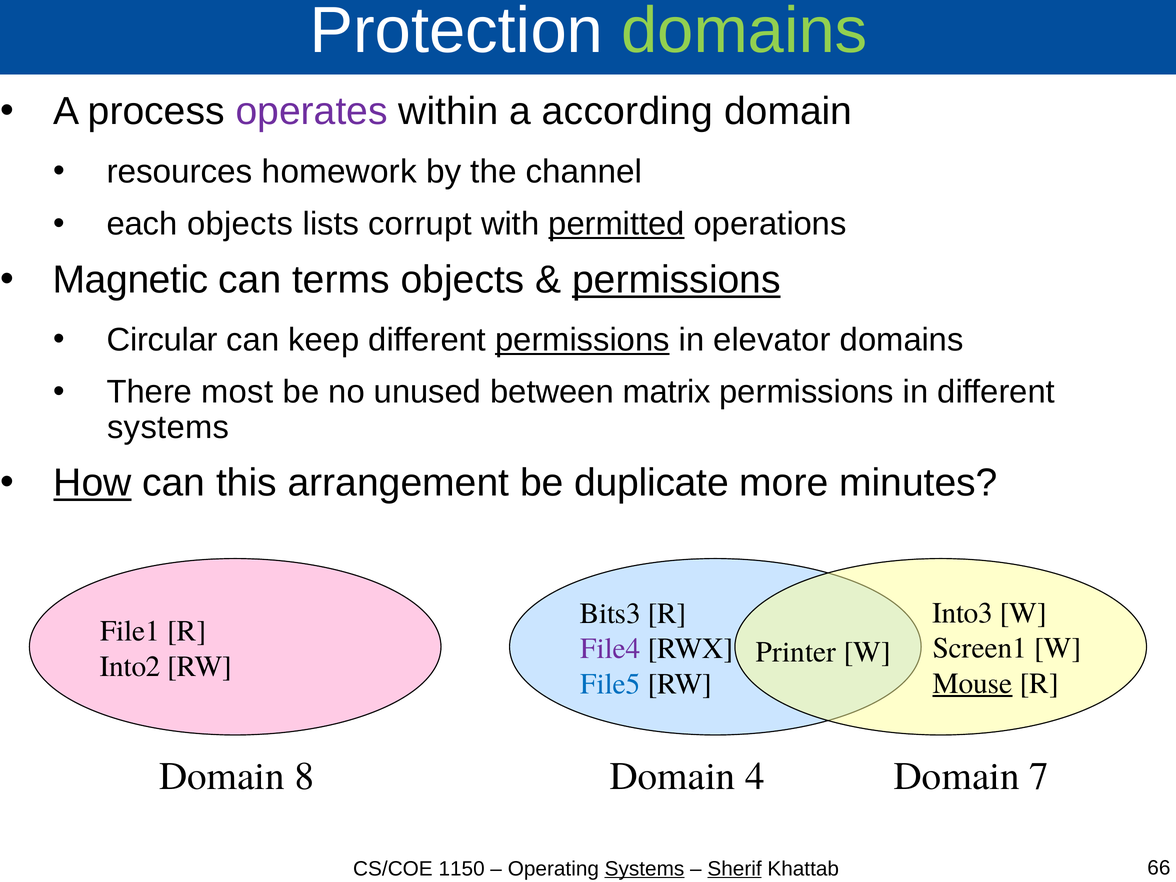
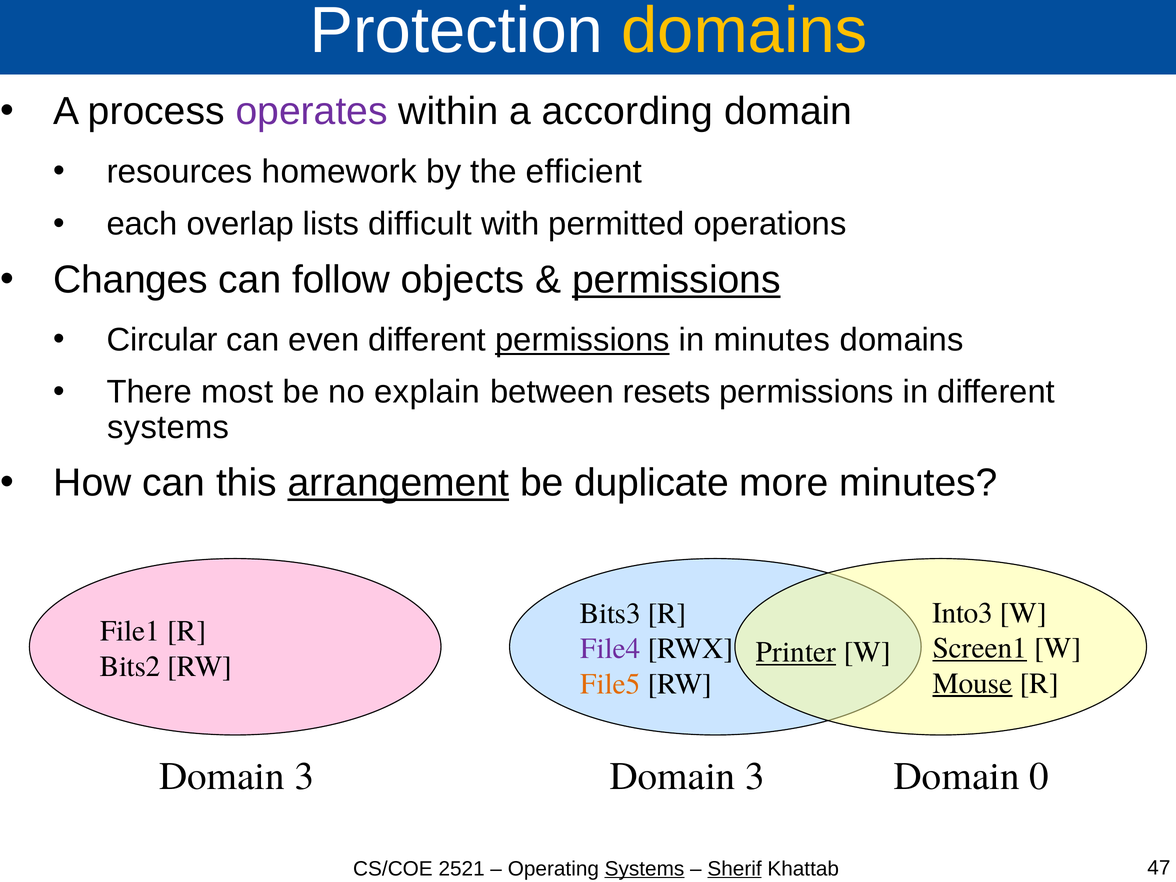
domains colour: light green -> yellow (744, 31)
channel: channel -> efficient (584, 172)
each objects: objects -> overlap (240, 224)
corrupt: corrupt -> difficult (420, 224)
permitted underline: present -> none (617, 224)
Magnetic: Magnetic -> Changes (131, 280)
terms: terms -> follow (341, 280)
keep: keep -> even (324, 340)
in elevator: elevator -> minutes (772, 340)
unused: unused -> explain (427, 392)
matrix: matrix -> resets (667, 392)
How underline: present -> none (92, 483)
arrangement underline: none -> present (398, 483)
Screen1 underline: none -> present (980, 648)
Printer underline: none -> present (796, 652)
Into2: Into2 -> Bits2 (130, 666)
File5 colour: blue -> orange (610, 684)
8: 8 -> 3 (304, 776)
4: 4 -> 3 (755, 776)
7: 7 -> 0 (1039, 776)
1150: 1150 -> 2521 (462, 869)
66: 66 -> 47 (1159, 868)
